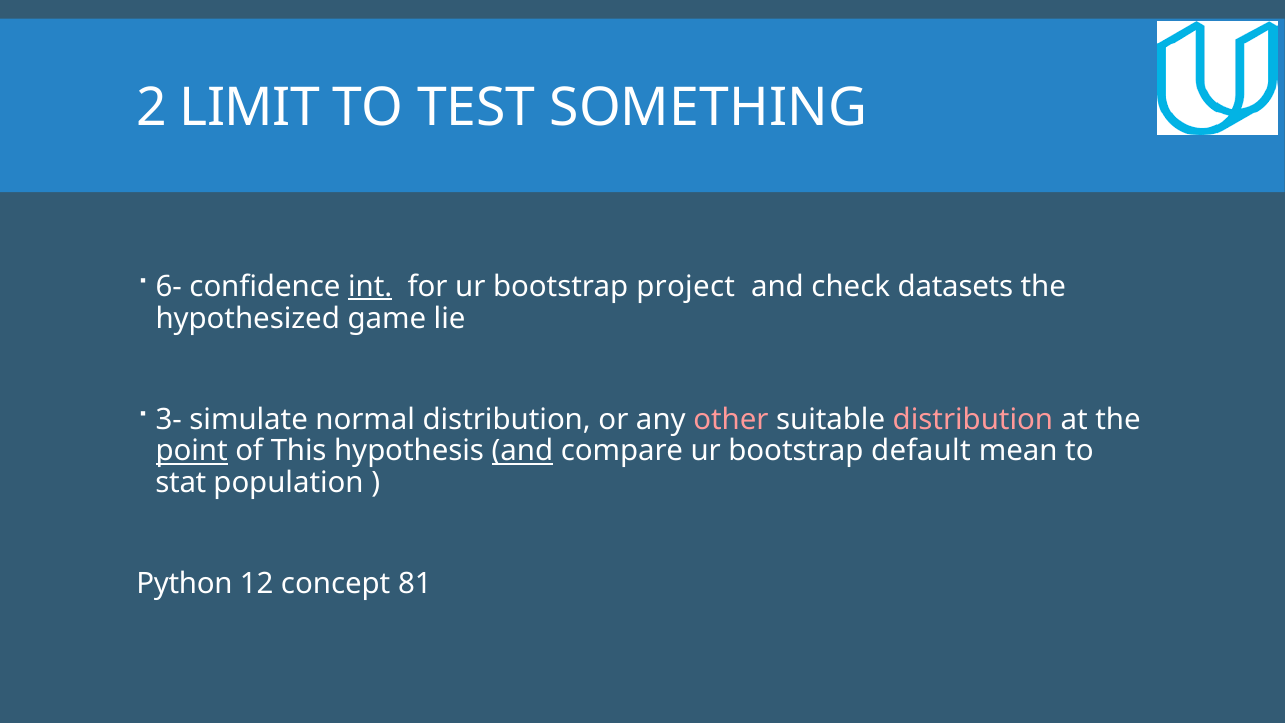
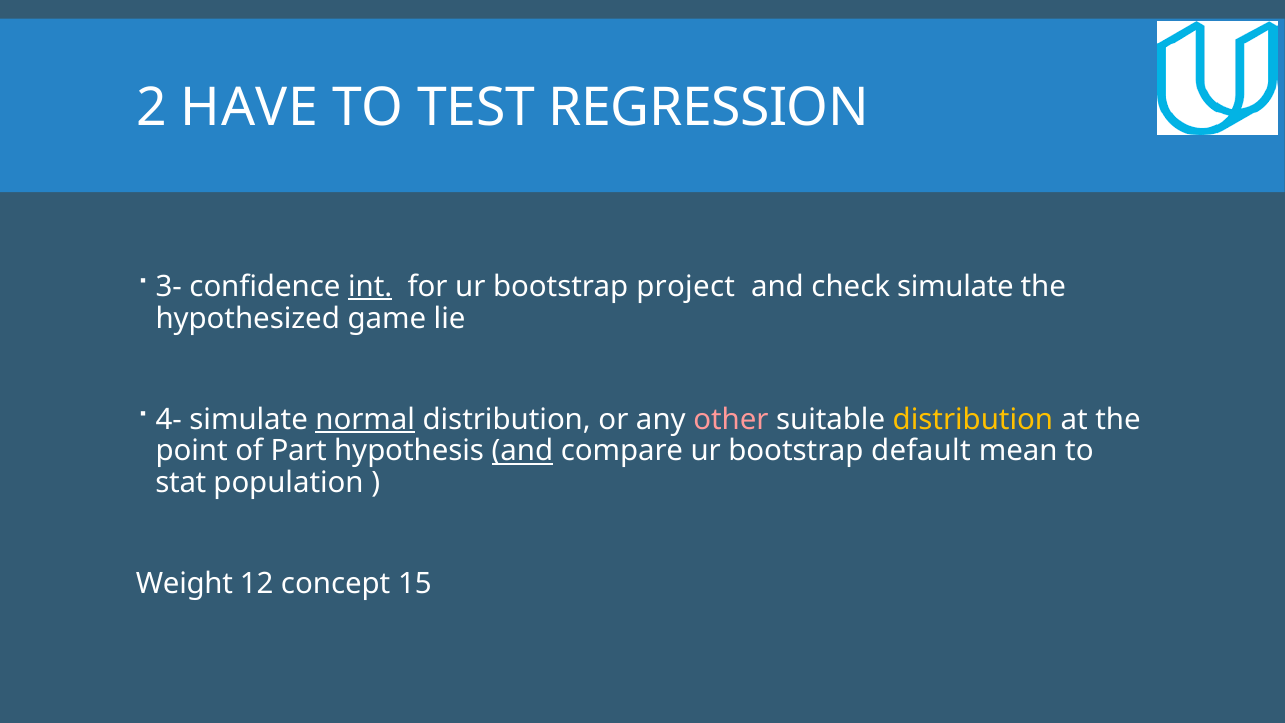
LIMIT: LIMIT -> HAVE (249, 108)
SOMETHING: SOMETHING -> REGRESSION (709, 108)
6-: 6- -> 3- (169, 287)
check datasets: datasets -> simulate (955, 287)
3-: 3- -> 4- (169, 419)
normal underline: none -> present (365, 419)
distribution colour: pink -> yellow (973, 419)
point underline: present -> none (192, 451)
This: This -> Part (299, 451)
Python: Python -> Weight (184, 584)
81: 81 -> 15 (415, 584)
